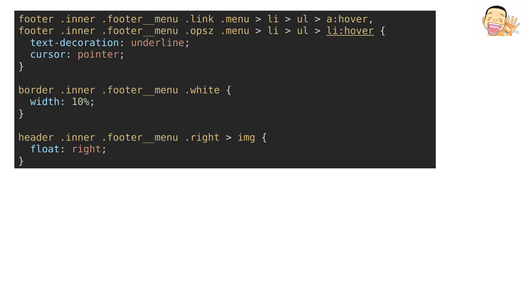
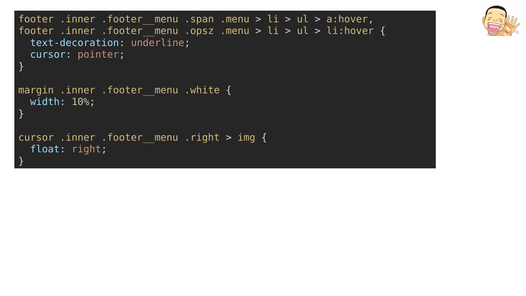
.link: .link -> .span (199, 19)
li:hover underline: present -> none (350, 31)
border: border -> margin (36, 90)
header: header -> cursor (36, 137)
